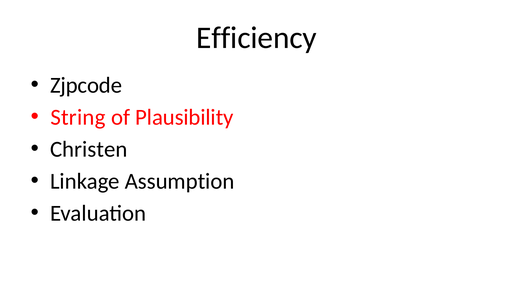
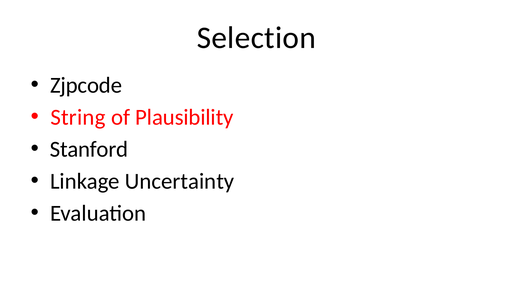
Efficiency: Efficiency -> Selection (256, 38)
Christen: Christen -> Stanford (89, 149)
Assumption: Assumption -> Uncertainty (180, 181)
